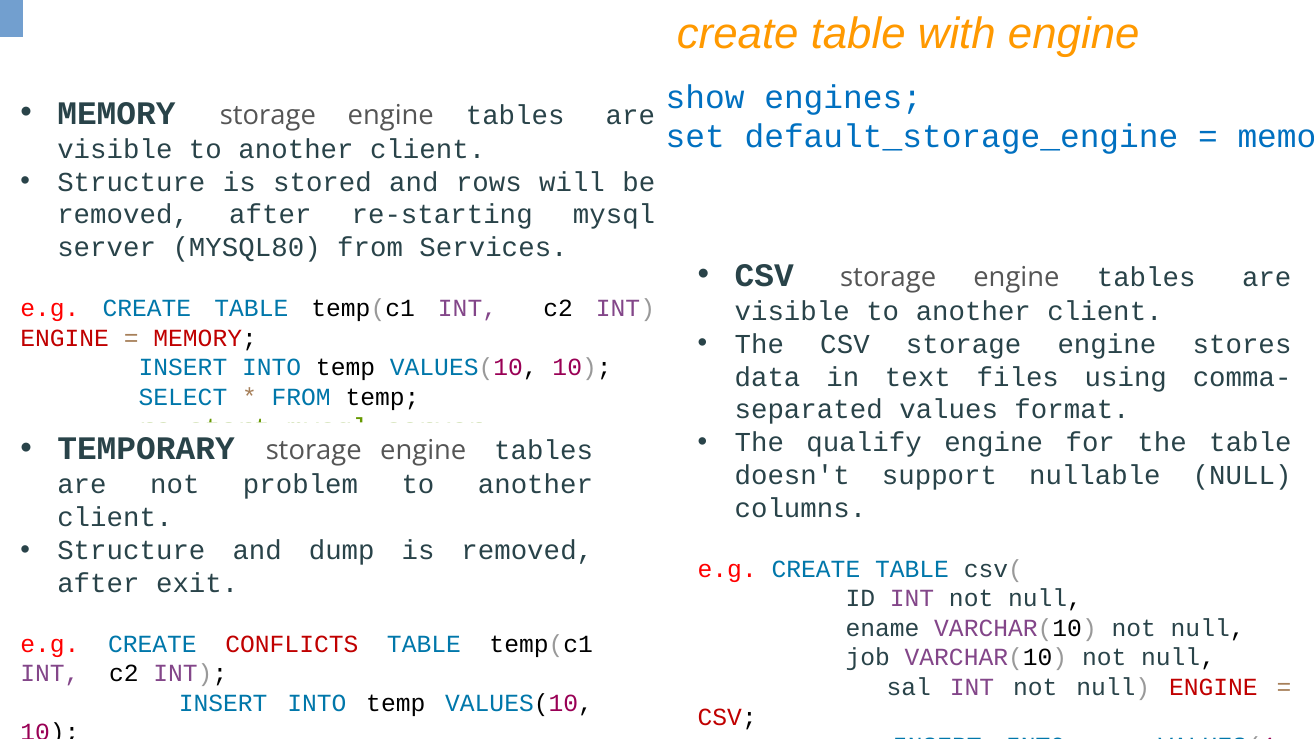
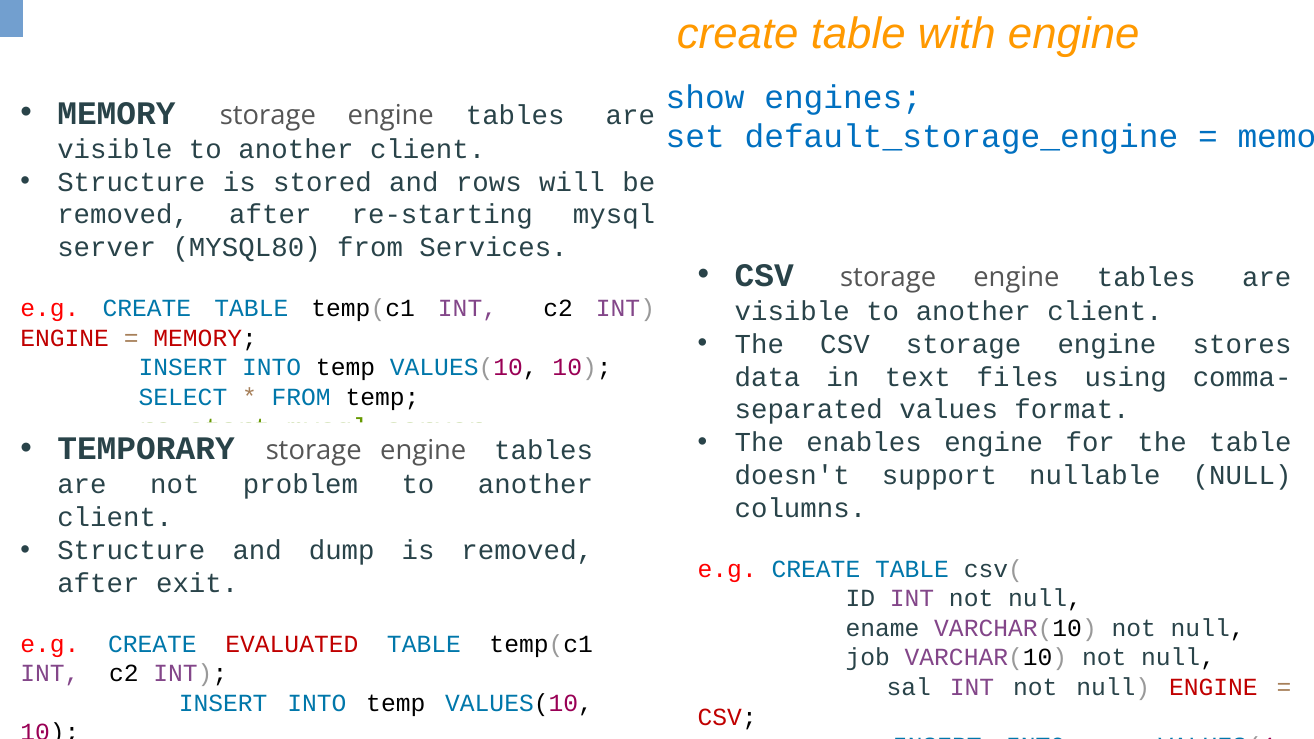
qualify: qualify -> enables (864, 443)
CONFLICTS: CONFLICTS -> EVALUATED (292, 644)
